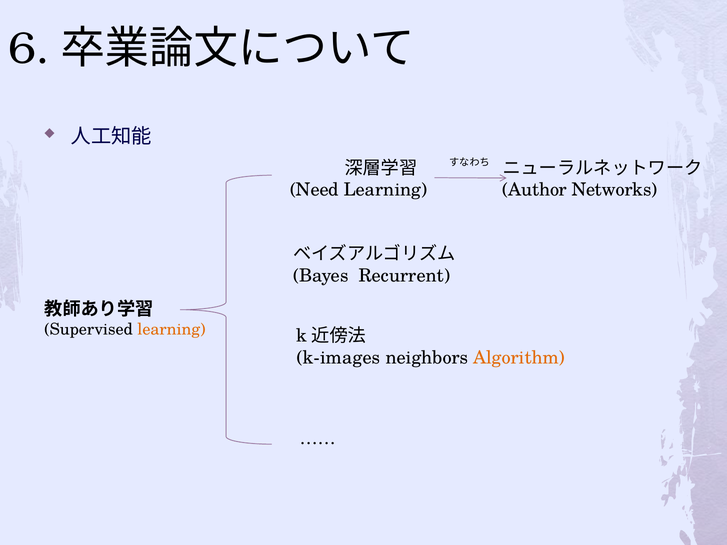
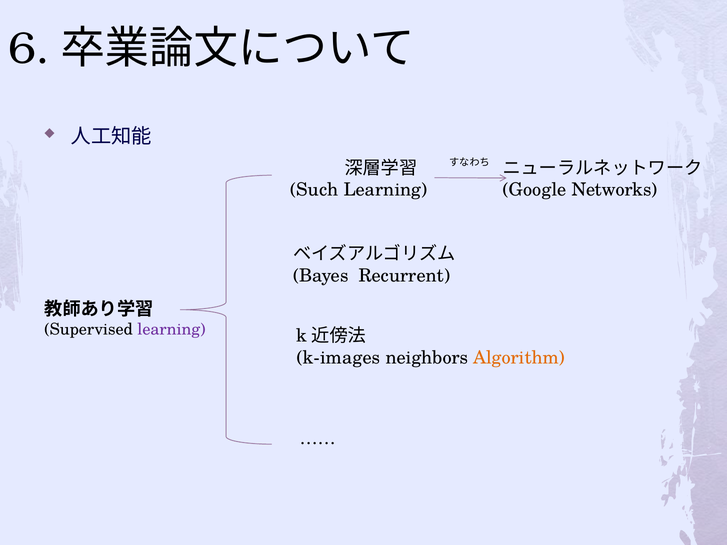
Need: Need -> Such (314, 190)
Author: Author -> Google (535, 190)
learning colour: orange -> purple (171, 330)
